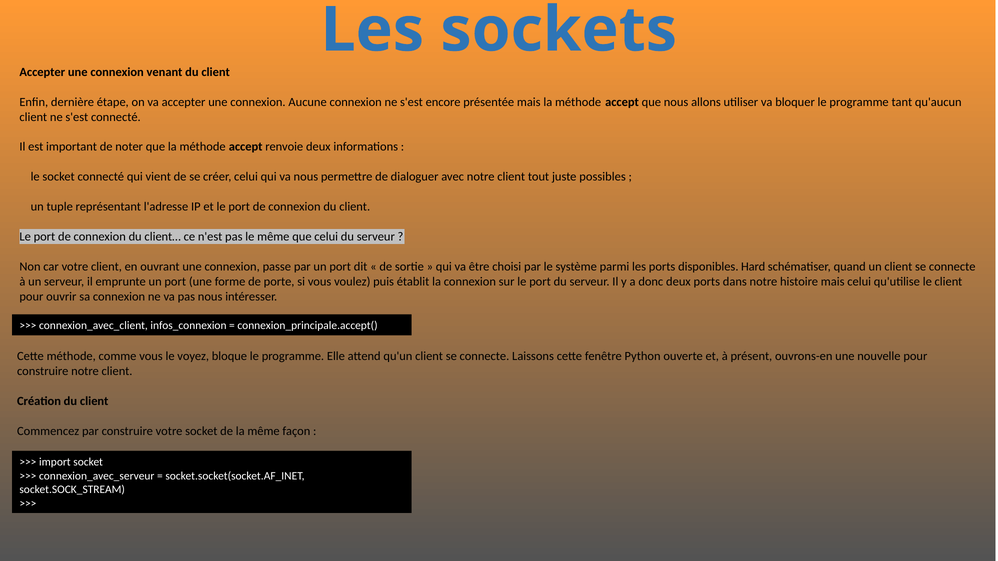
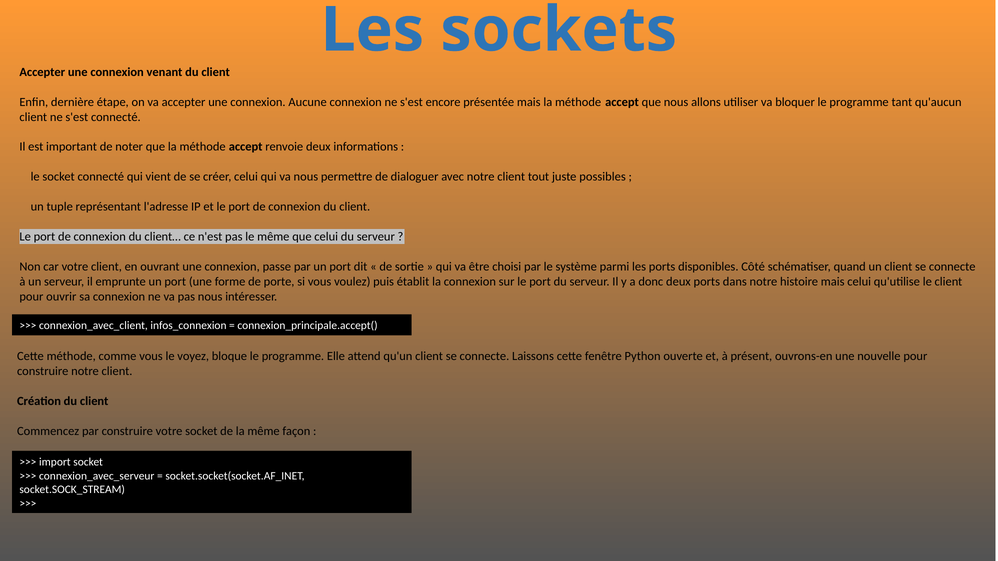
Hard: Hard -> Côté (753, 267)
